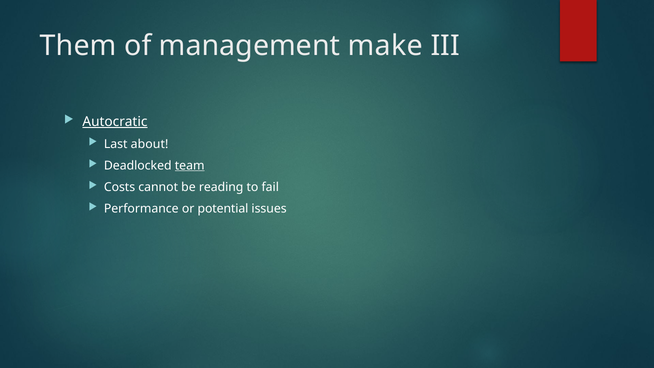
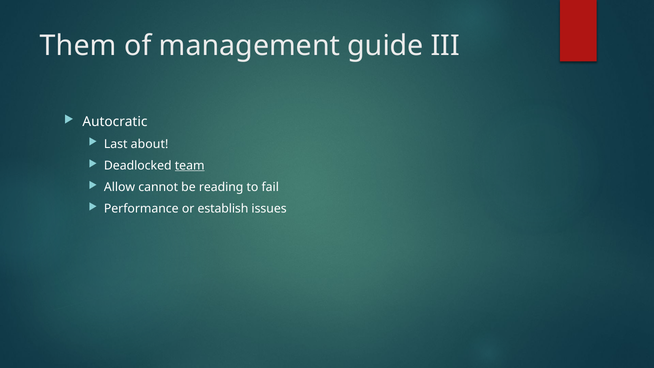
make: make -> guide (385, 46)
Autocratic underline: present -> none (115, 122)
Costs: Costs -> Allow (120, 187)
potential: potential -> establish (223, 209)
